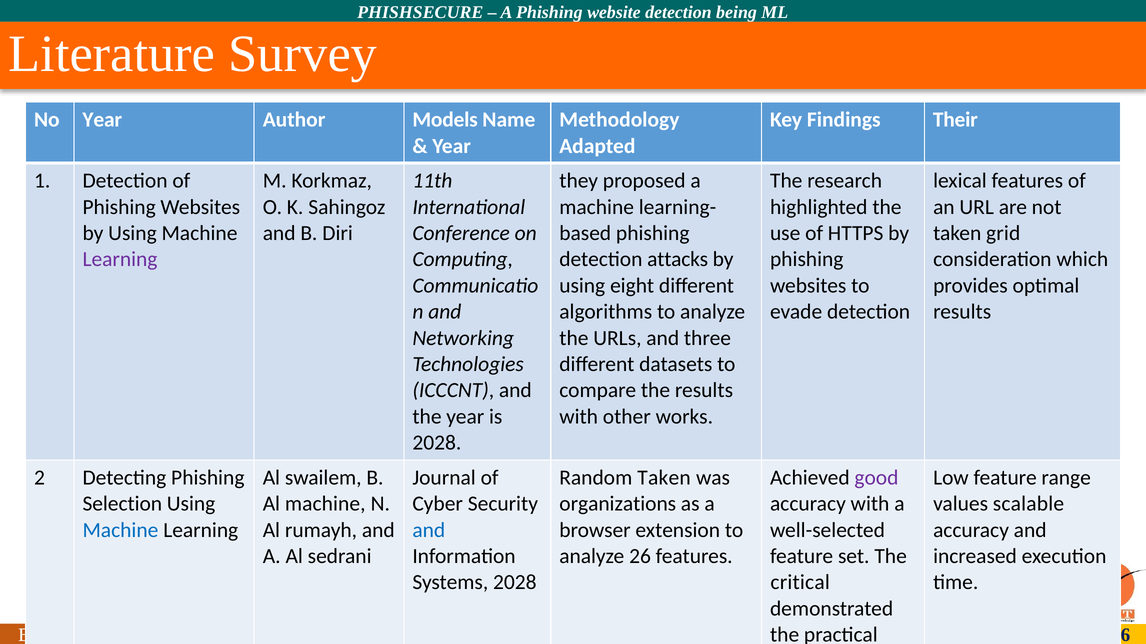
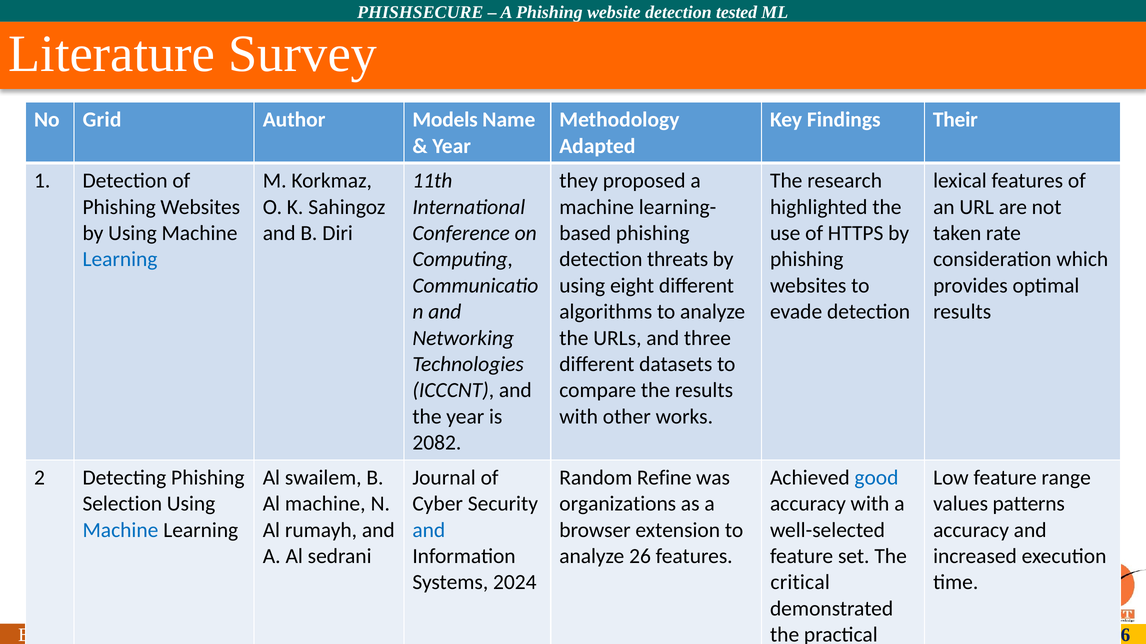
being: being -> tested (737, 12)
No Year: Year -> Grid (102, 120)
grid: grid -> rate (1003, 233)
Learning colour: purple -> blue (120, 260)
attacks: attacks -> threats (678, 260)
2028: 2028 -> 2082 (437, 443)
Random Taken: Taken -> Refine (664, 478)
good colour: purple -> blue (876, 478)
scalable: scalable -> patterns (1029, 504)
Systems 2028: 2028 -> 2024 (515, 583)
